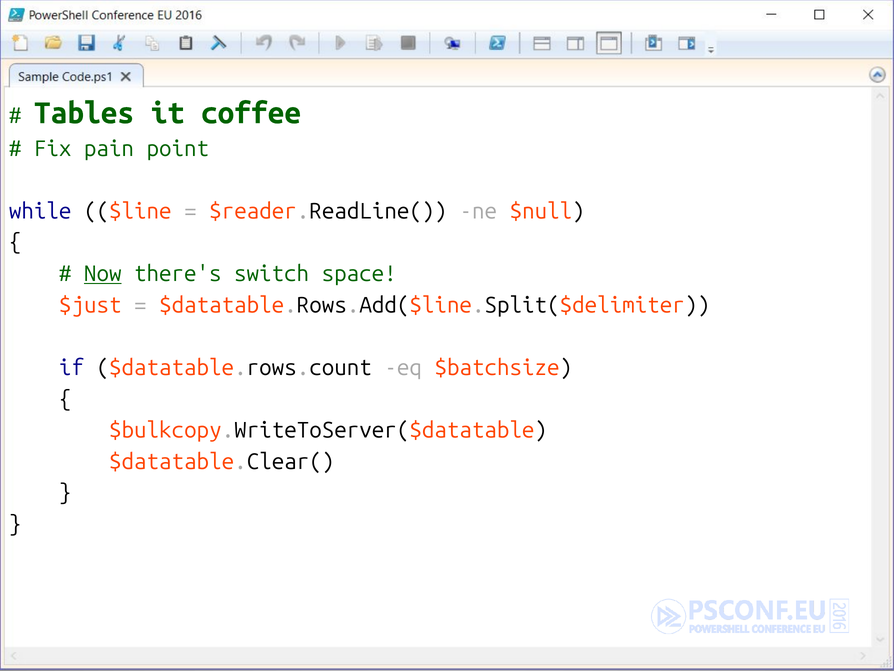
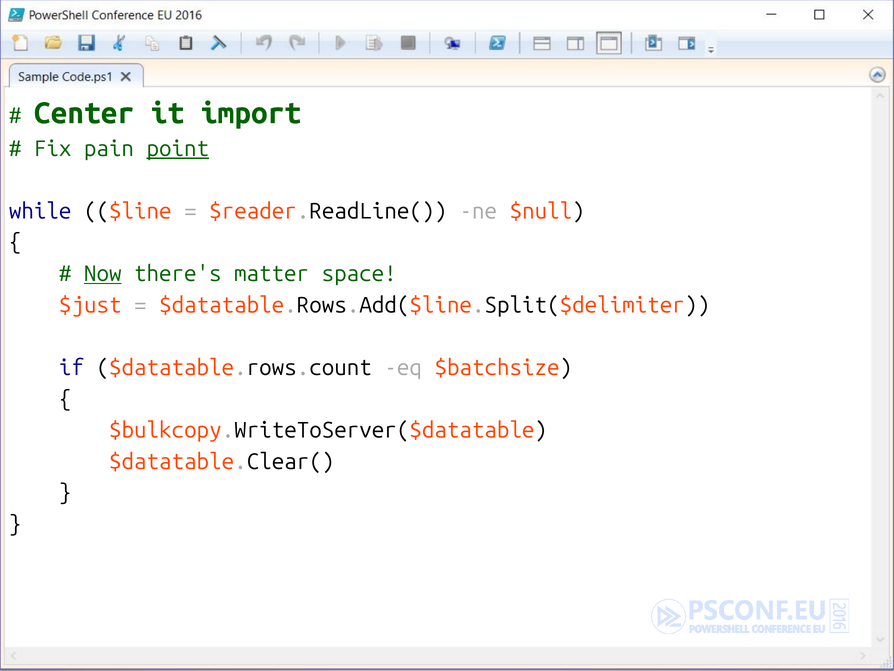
Tables: Tables -> Center (84, 113)
coffee: coffee -> import (251, 113)
point underline: none -> present (178, 149)
switch: switch -> matter (272, 274)
